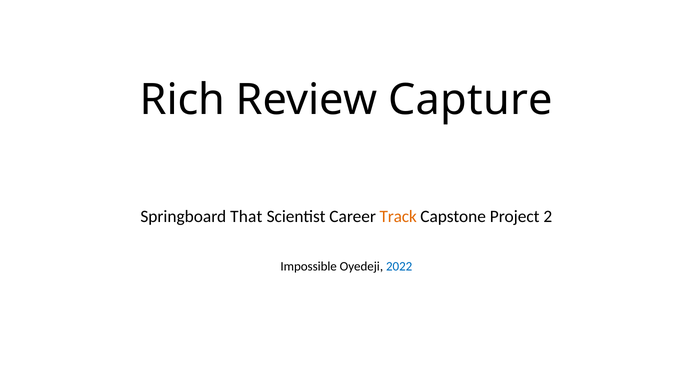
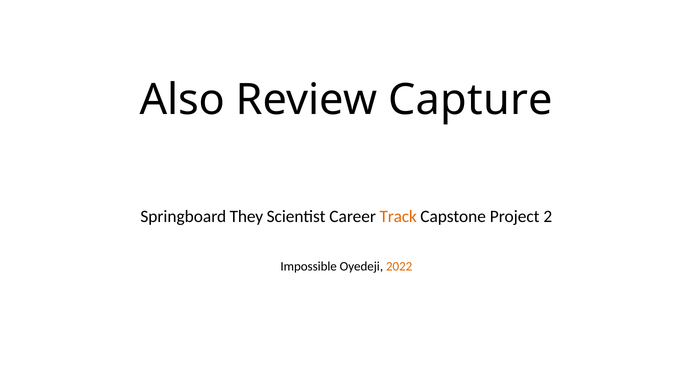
Rich: Rich -> Also (182, 100)
That: That -> They (246, 217)
2022 colour: blue -> orange (399, 266)
